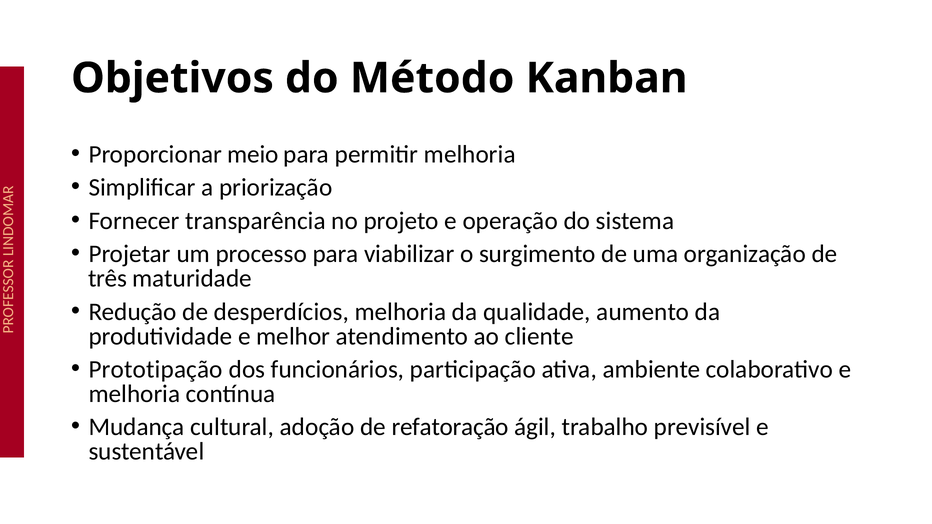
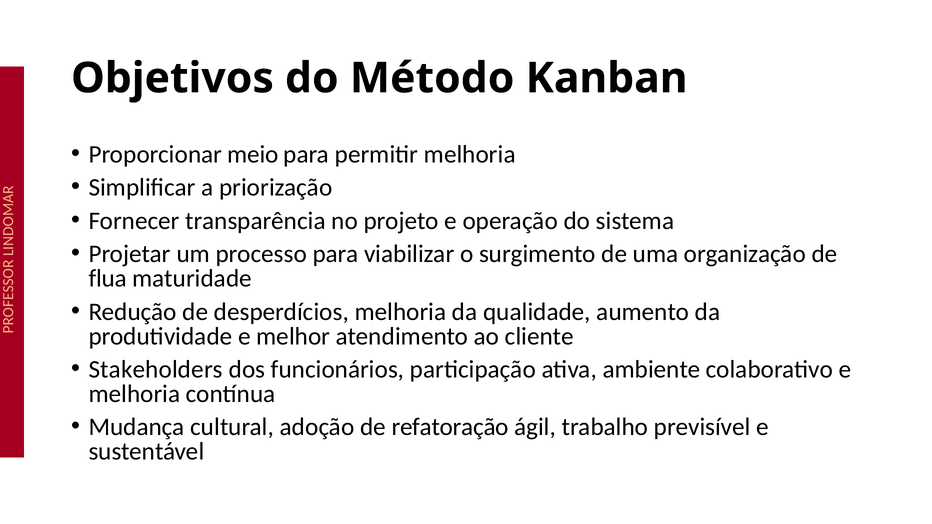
três: três -> flua (108, 279)
Prototipação: Prototipação -> Stakeholders (156, 370)
